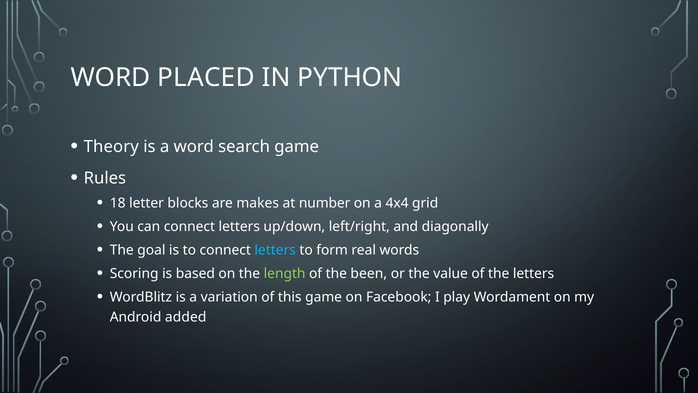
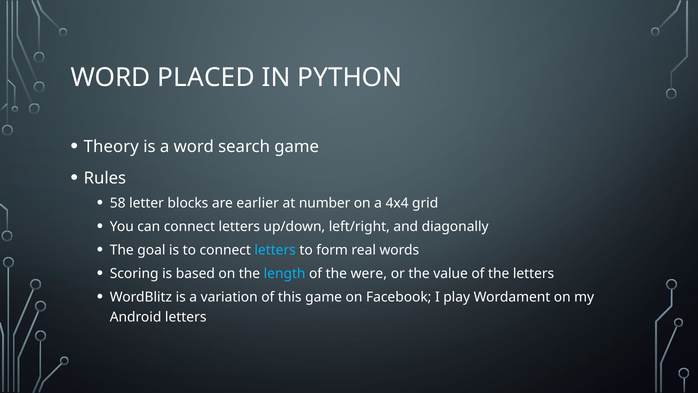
18: 18 -> 58 (118, 203)
makes: makes -> earlier (258, 203)
length colour: light green -> light blue (285, 273)
been: been -> were (369, 273)
Android added: added -> letters (186, 317)
